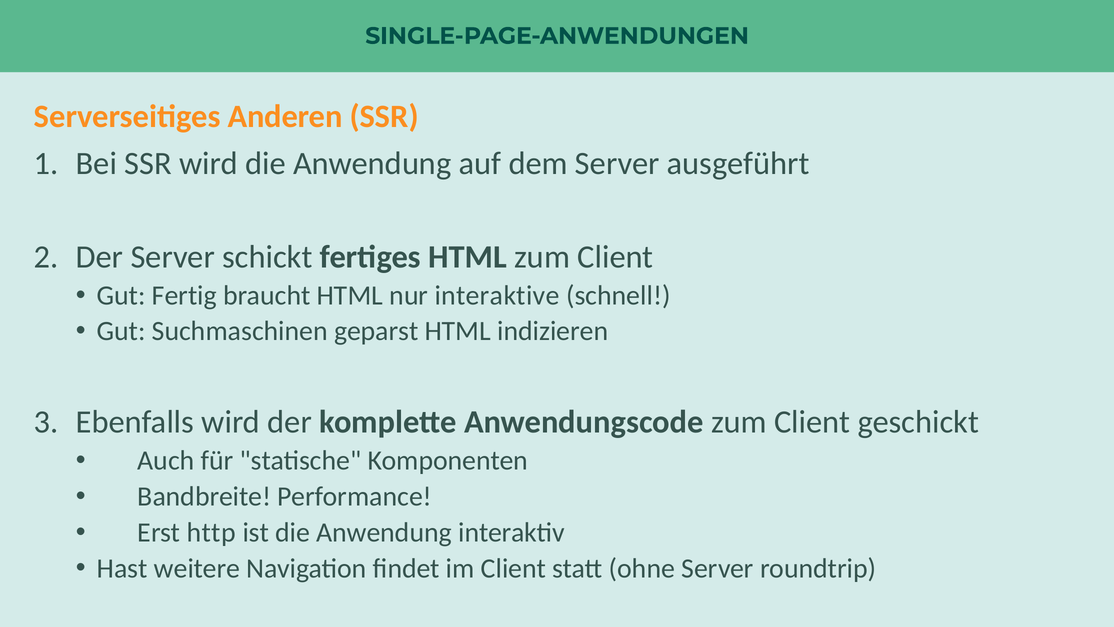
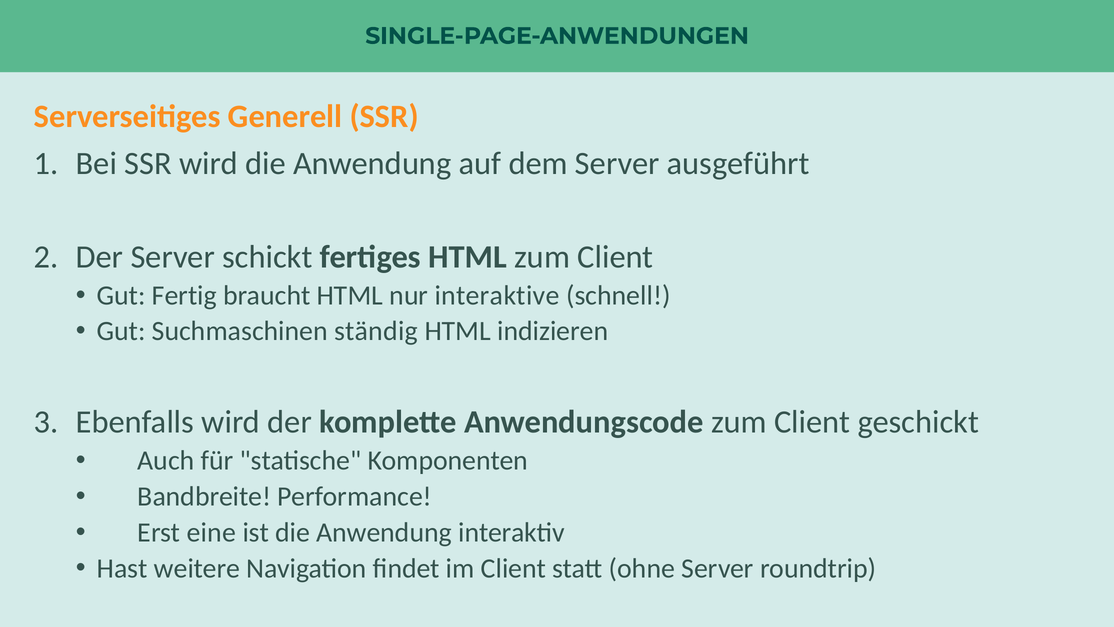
Anderen: Anderen -> Generell (285, 117)
geparst: geparst -> ständig (376, 331)
http: http -> eine (211, 532)
